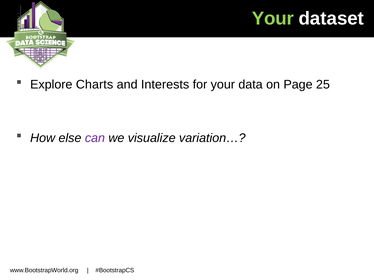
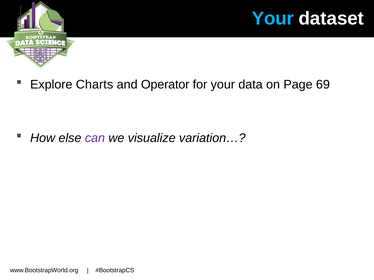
Your colour: light green -> light blue (273, 18)
Interests: Interests -> Operator (165, 85)
25: 25 -> 69 (323, 85)
